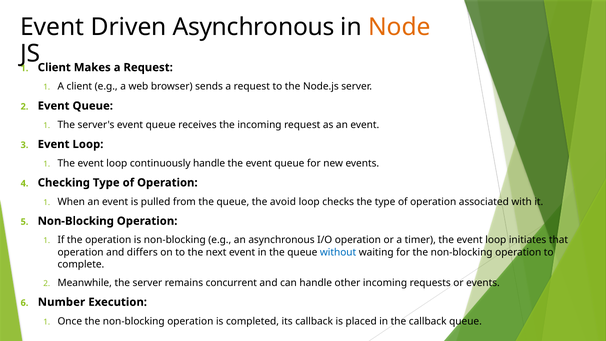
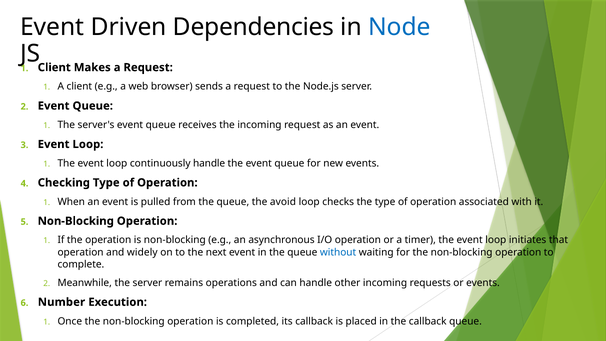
Driven Asynchronous: Asynchronous -> Dependencies (254, 27)
Node colour: orange -> blue (399, 27)
differs: differs -> widely (142, 252)
concurrent: concurrent -> operations (231, 283)
